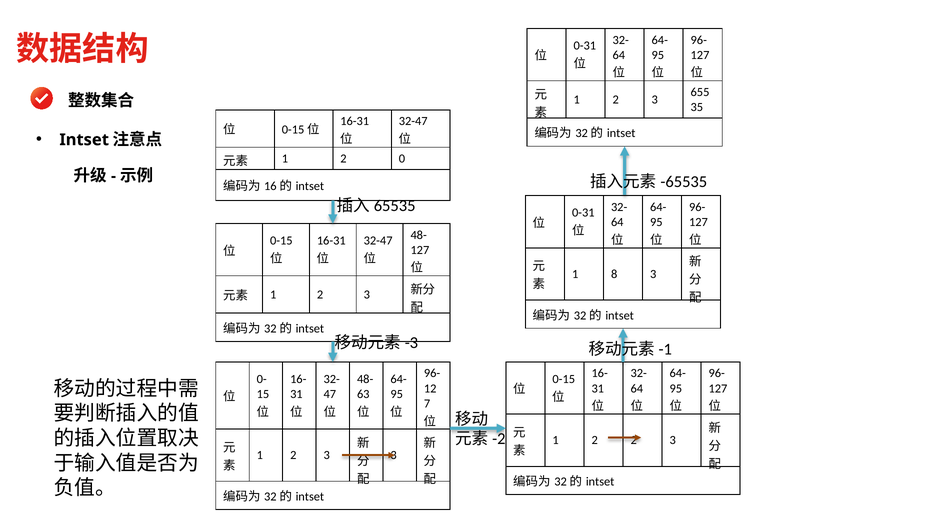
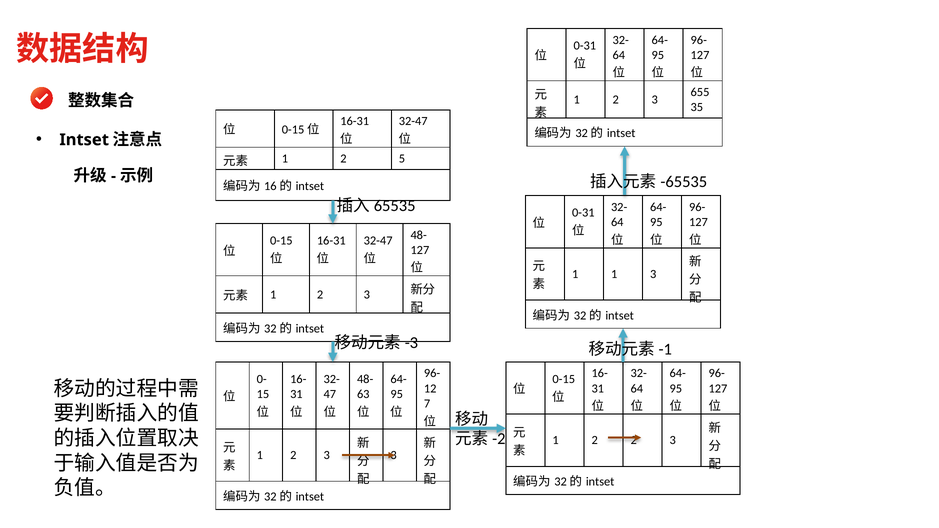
0: 0 -> 5 (402, 159)
1 8: 8 -> 1 (614, 274)
